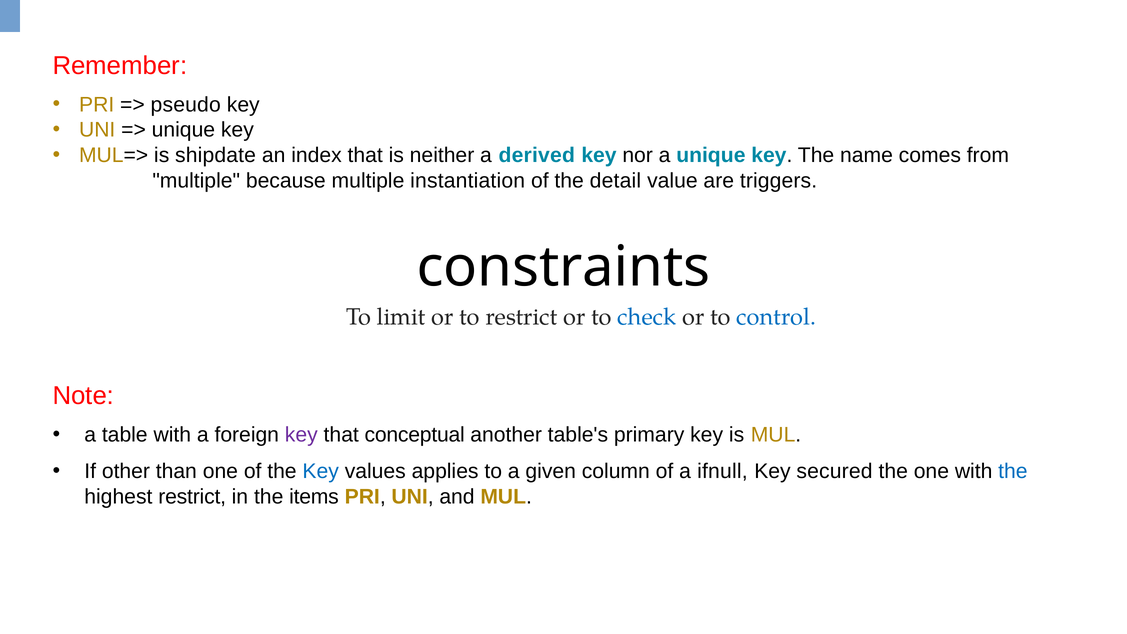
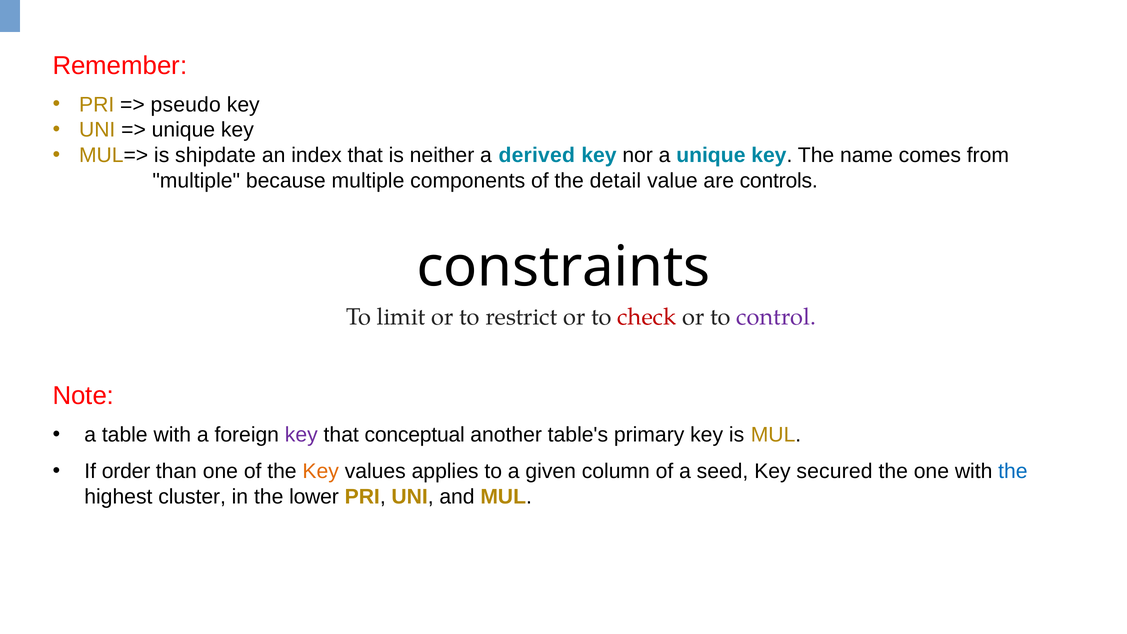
instantiation: instantiation -> components (468, 181)
triggers: triggers -> controls (779, 181)
check colour: blue -> red (647, 317)
control colour: blue -> purple (776, 317)
other: other -> order (126, 471)
Key colour: blue -> orange (321, 471)
ifnull: ifnull -> seed (723, 471)
highest restrict: restrict -> cluster (192, 497)
items: items -> lower (314, 497)
